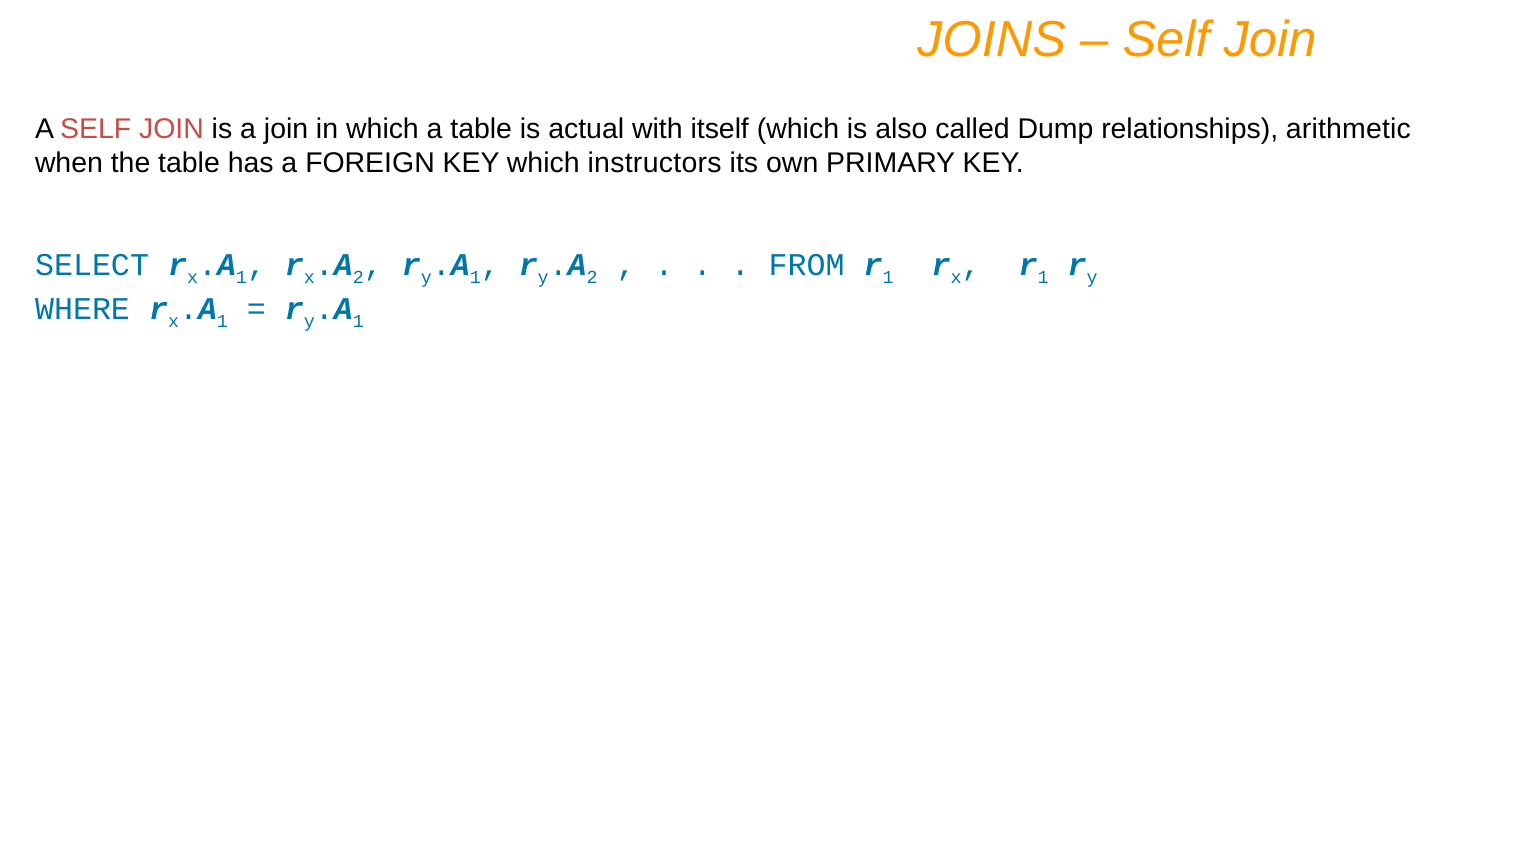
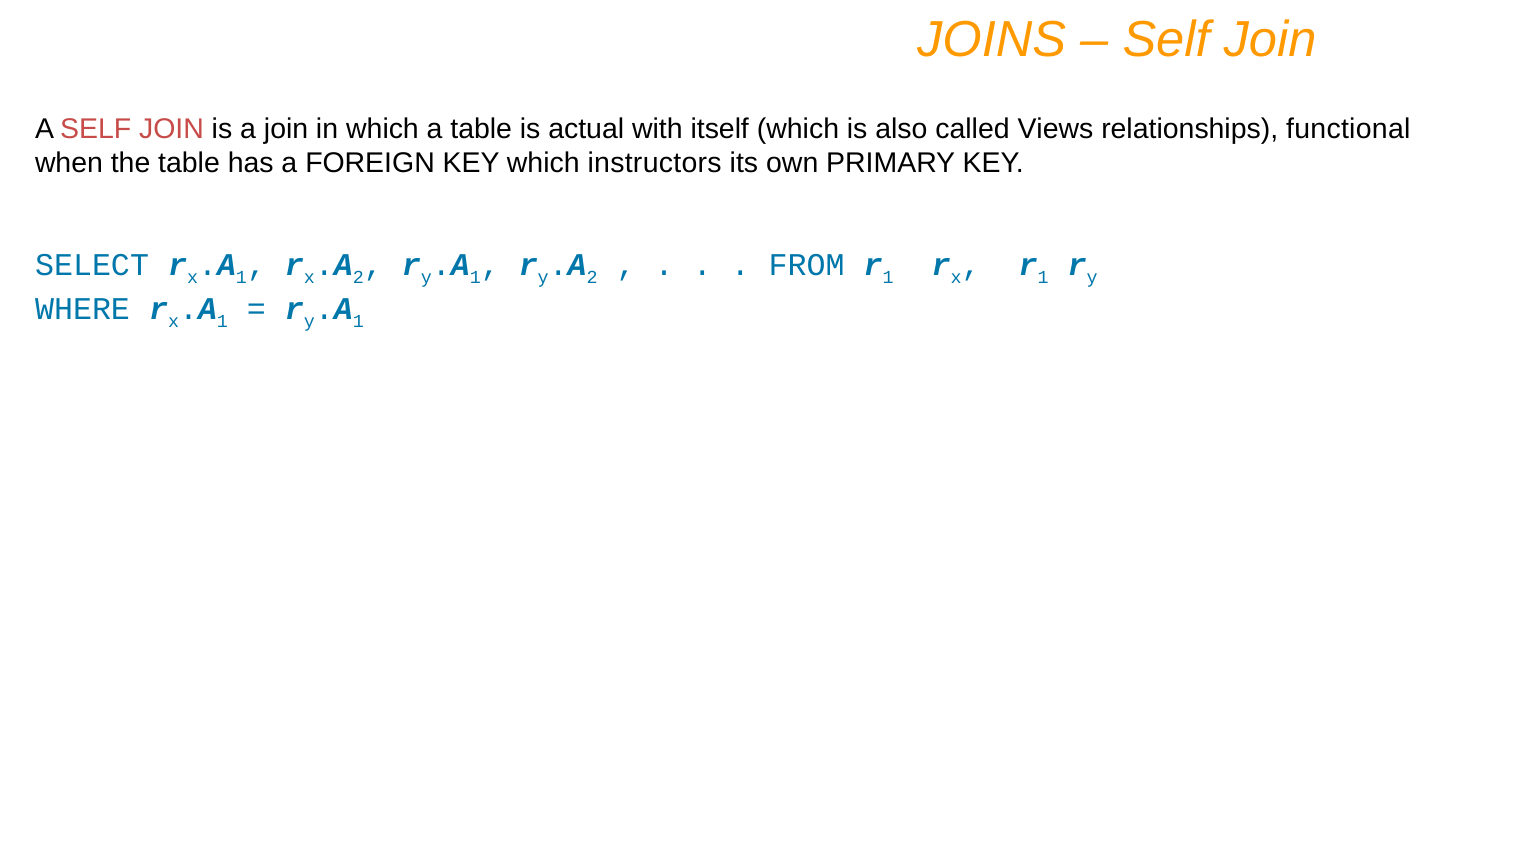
Dump: Dump -> Views (1055, 129)
arithmetic: arithmetic -> functional (1348, 129)
